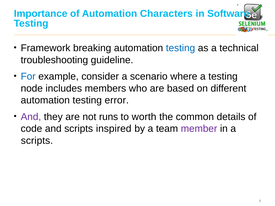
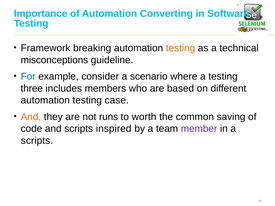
Characters: Characters -> Converting (166, 14)
testing colour: blue -> orange (180, 48)
troubleshooting: troubleshooting -> misconceptions (54, 60)
node: node -> three (32, 88)
error: error -> case (117, 100)
And colour: purple -> orange (31, 117)
details: details -> saving (231, 117)
